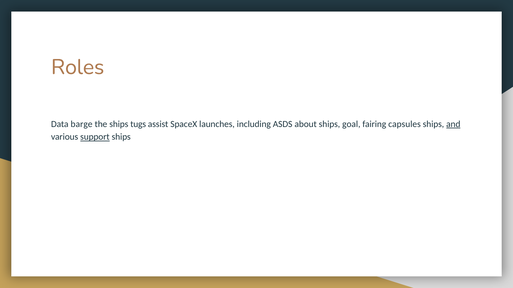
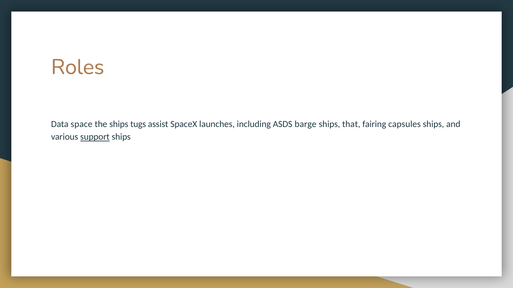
barge: barge -> space (82, 124)
about: about -> barge (306, 124)
goal: goal -> that (351, 124)
and underline: present -> none (453, 124)
